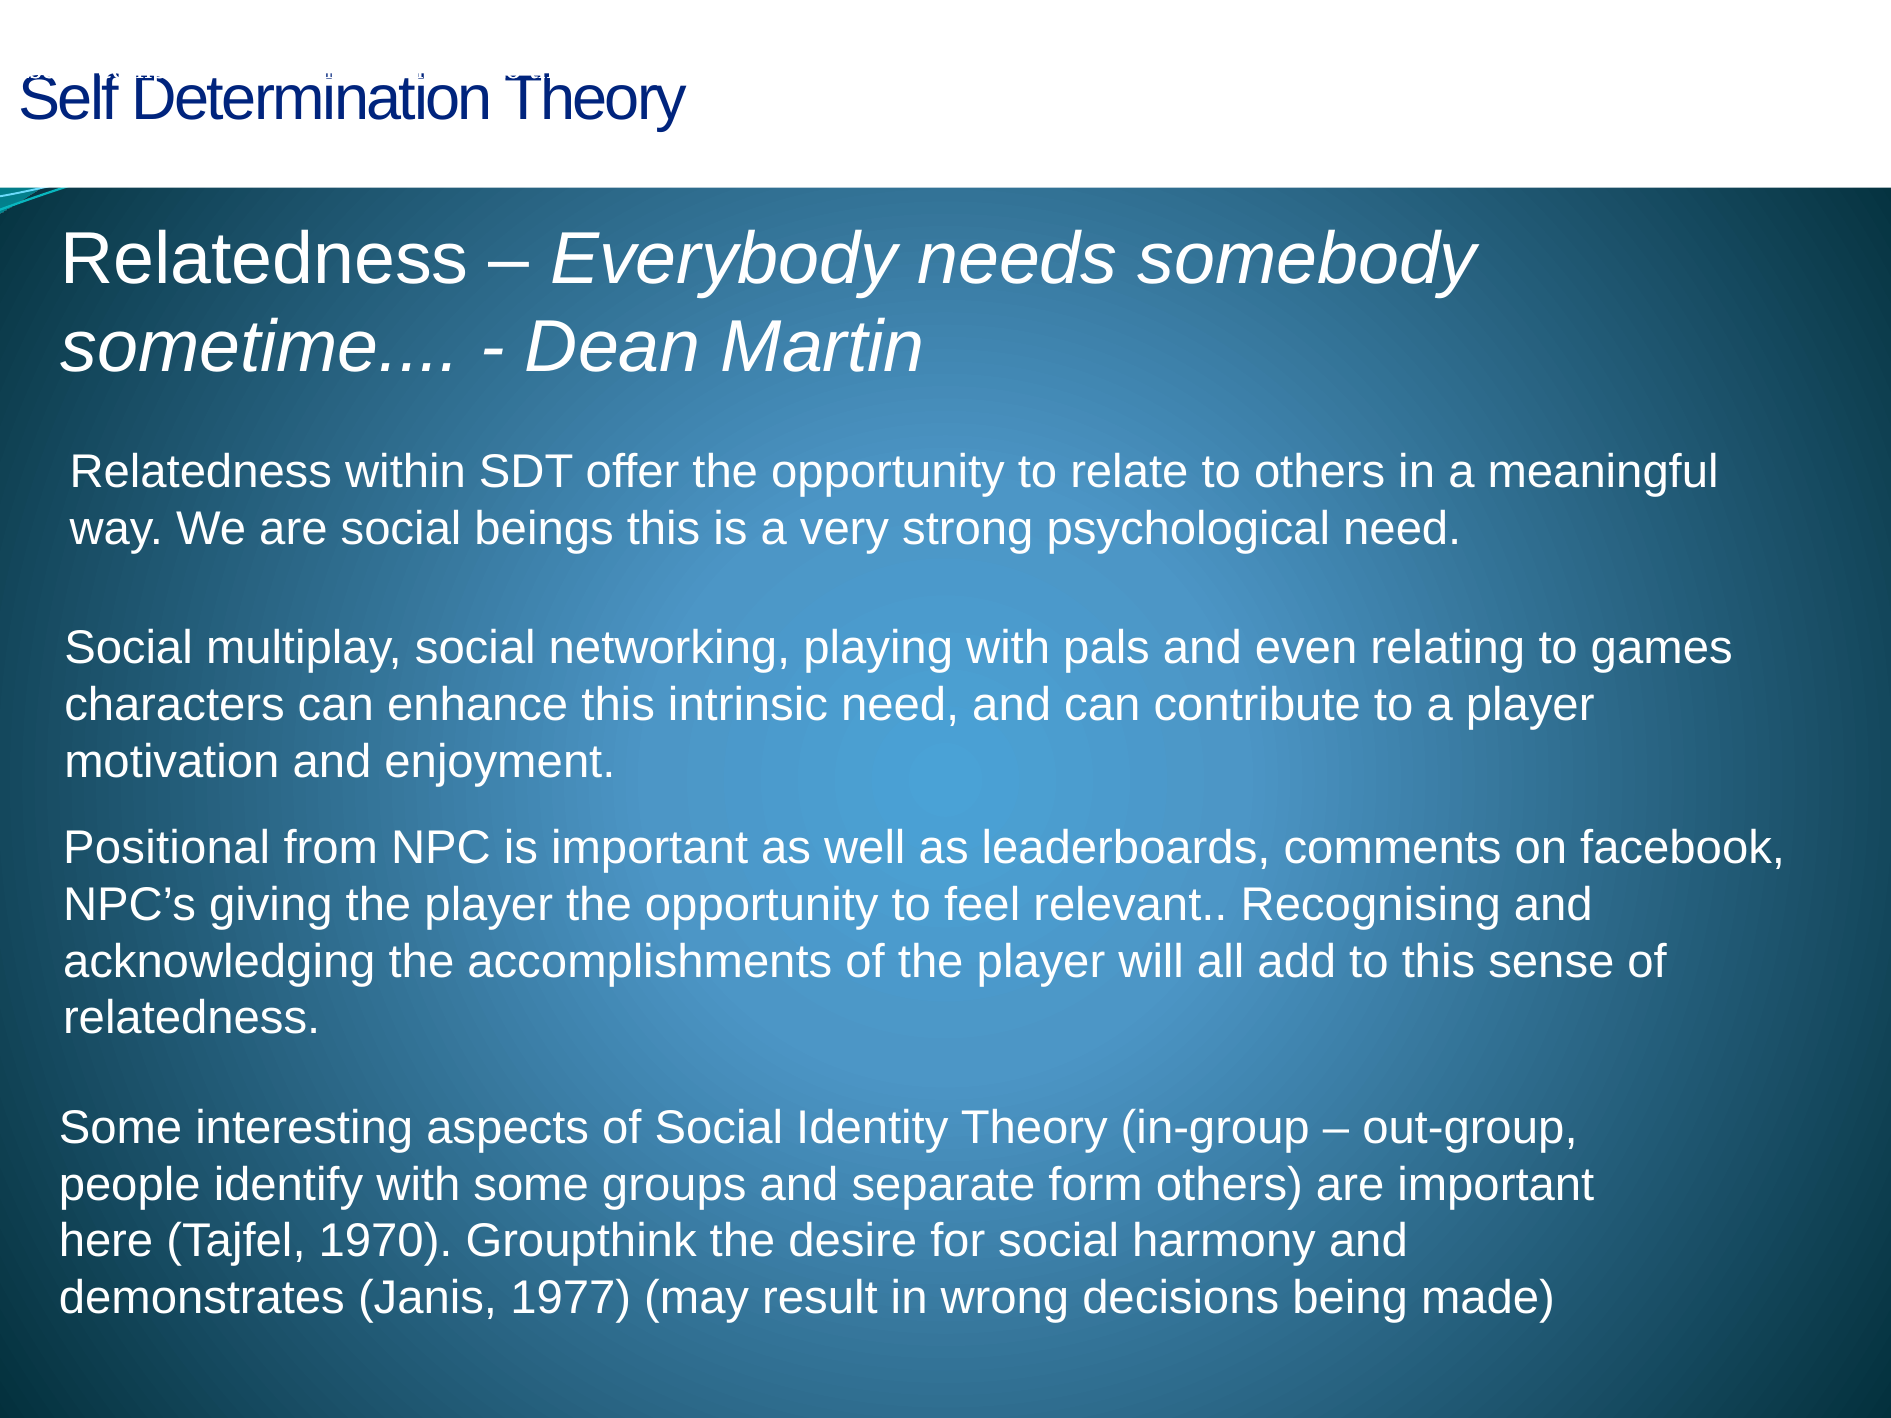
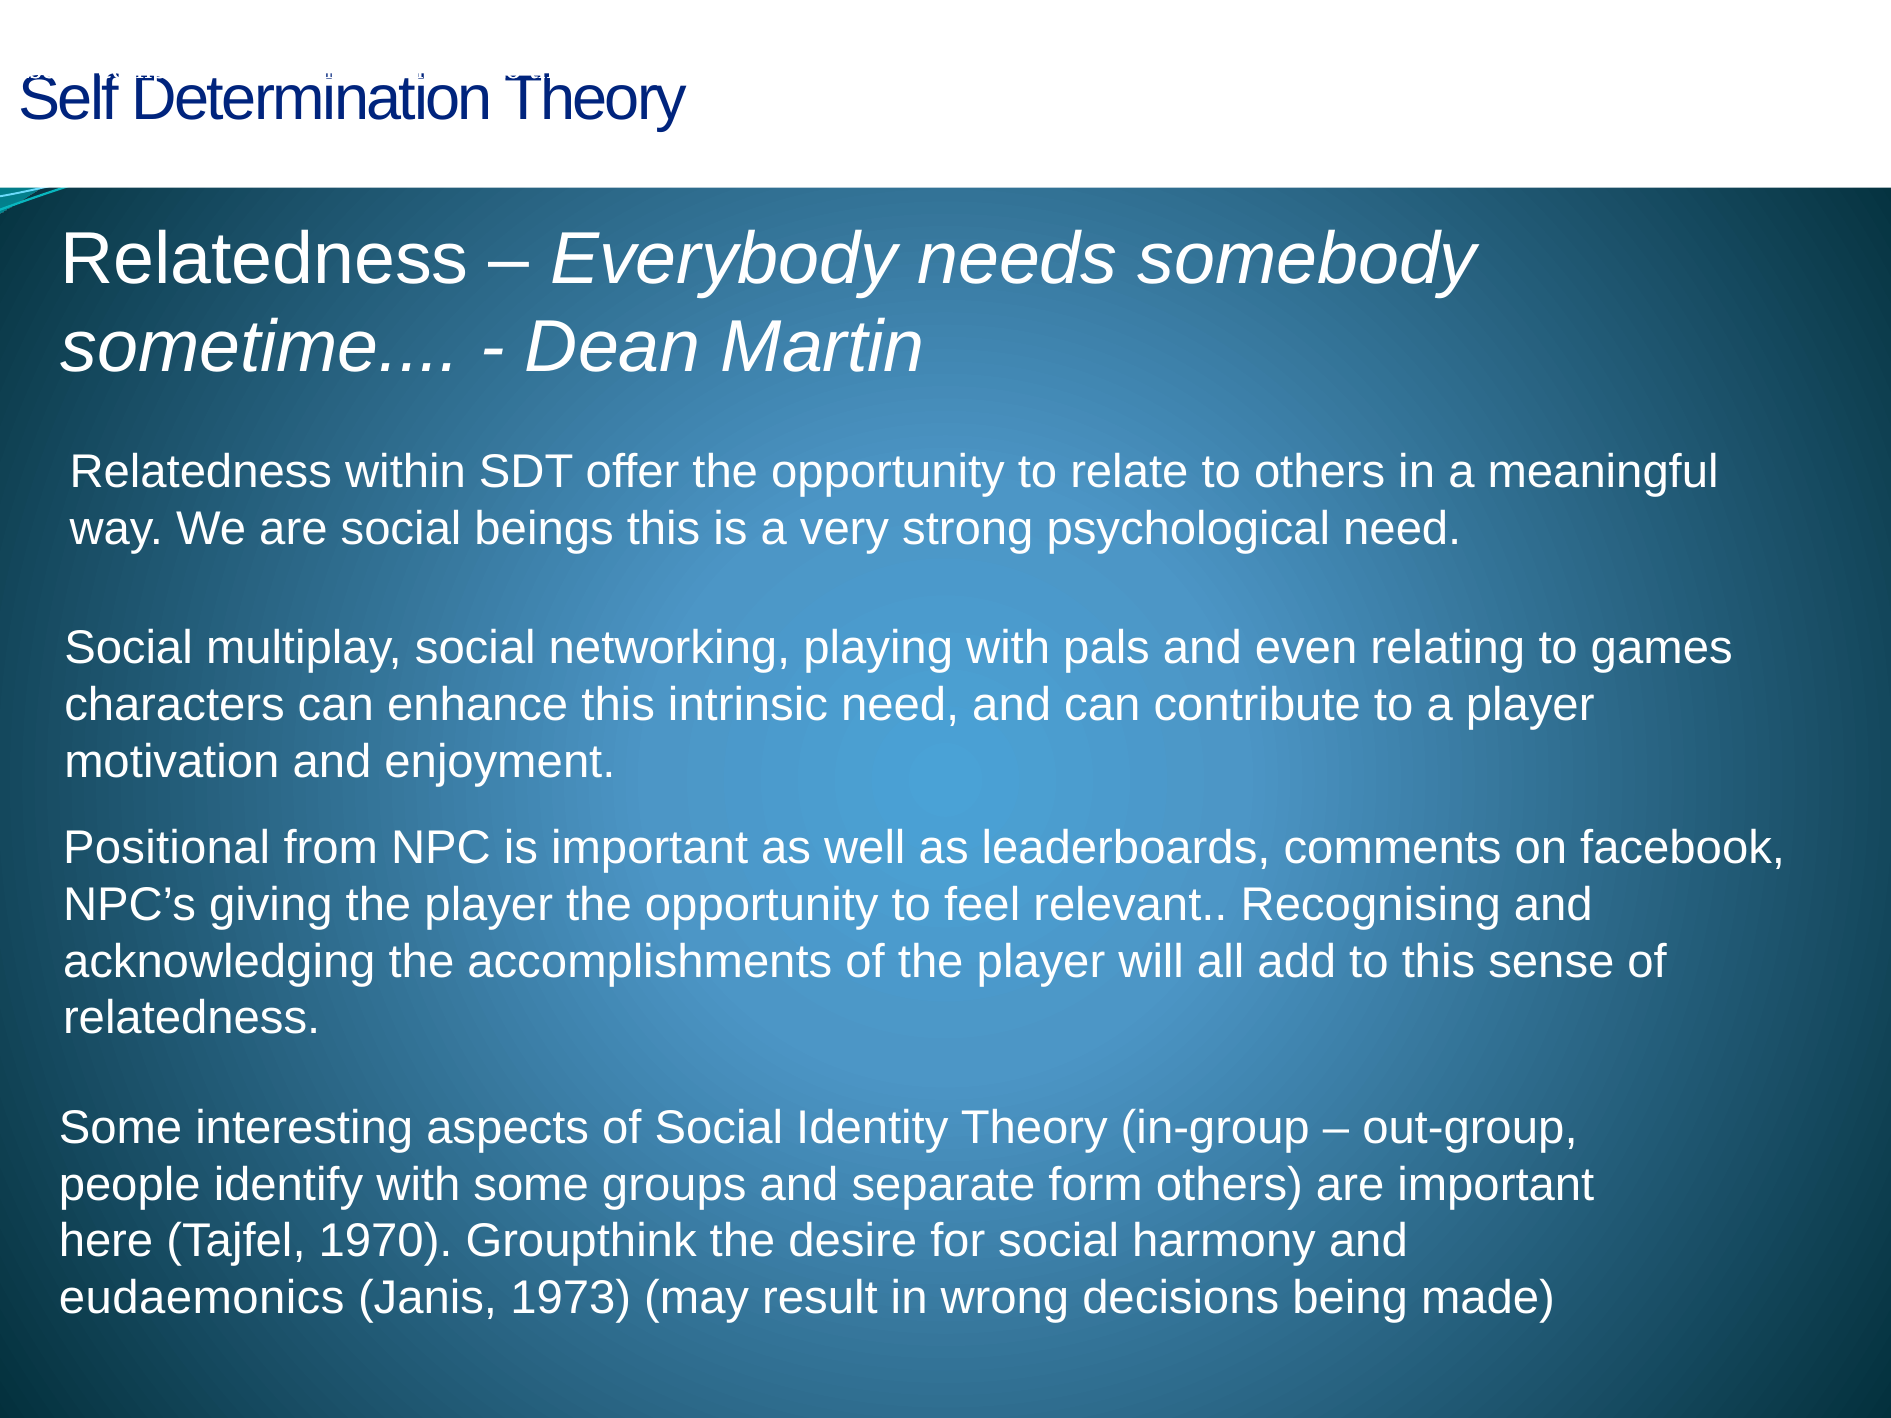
demonstrates: demonstrates -> eudaemonics (202, 1298)
1977: 1977 -> 1973 (571, 1298)
